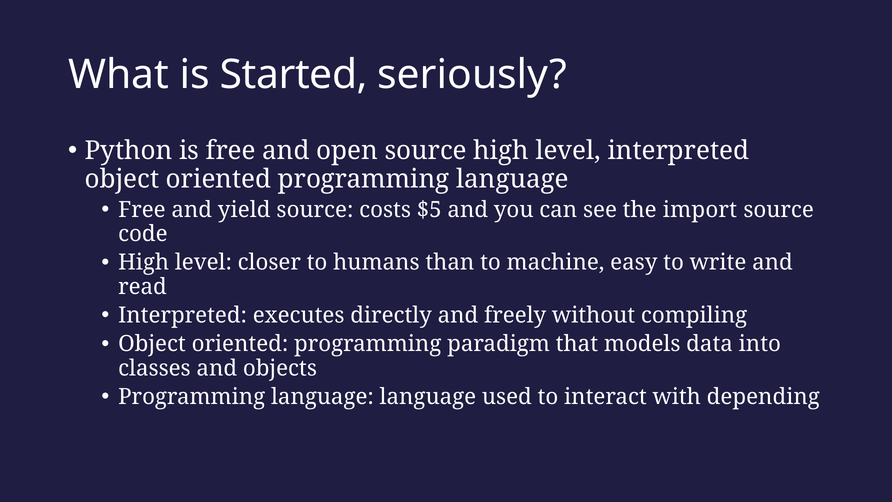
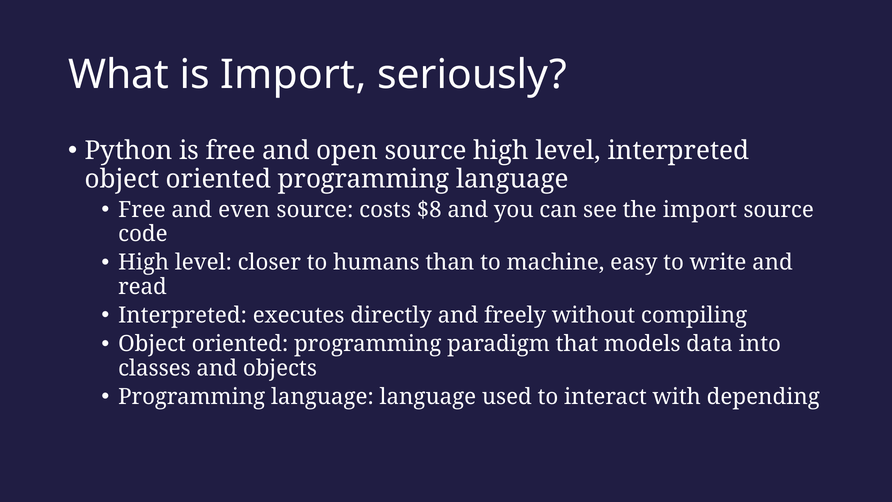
is Started: Started -> Import (293, 75)
yield: yield -> even (244, 210)
$5: $5 -> $8 (429, 210)
